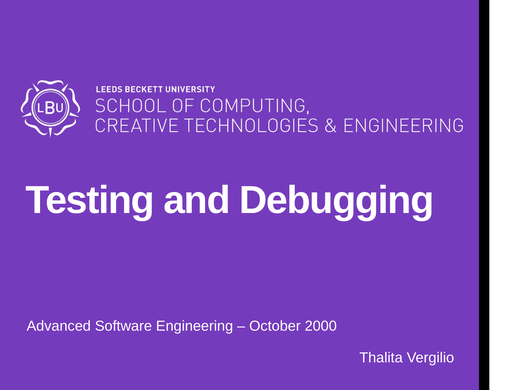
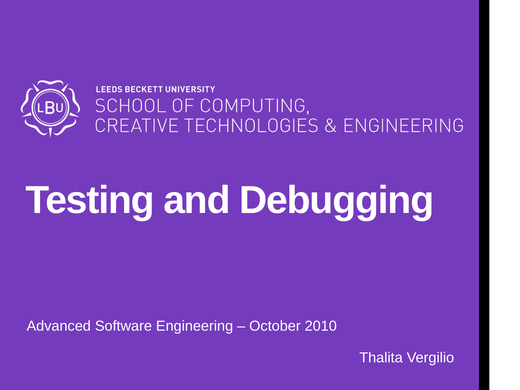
2000: 2000 -> 2010 (321, 326)
